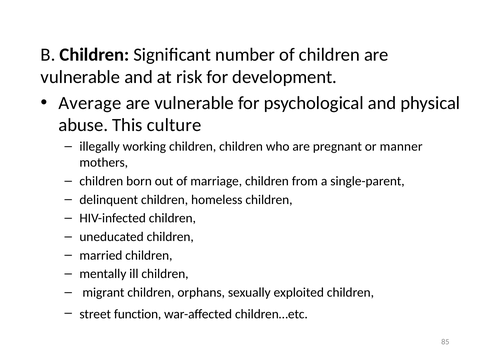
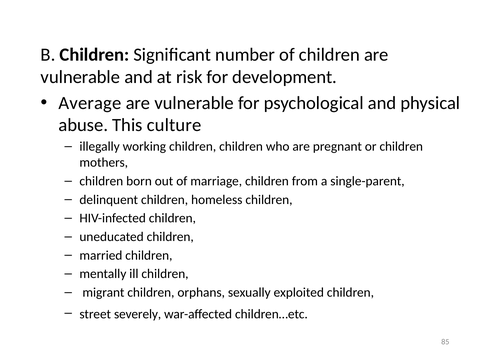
or manner: manner -> children (401, 147)
function: function -> severely (138, 315)
